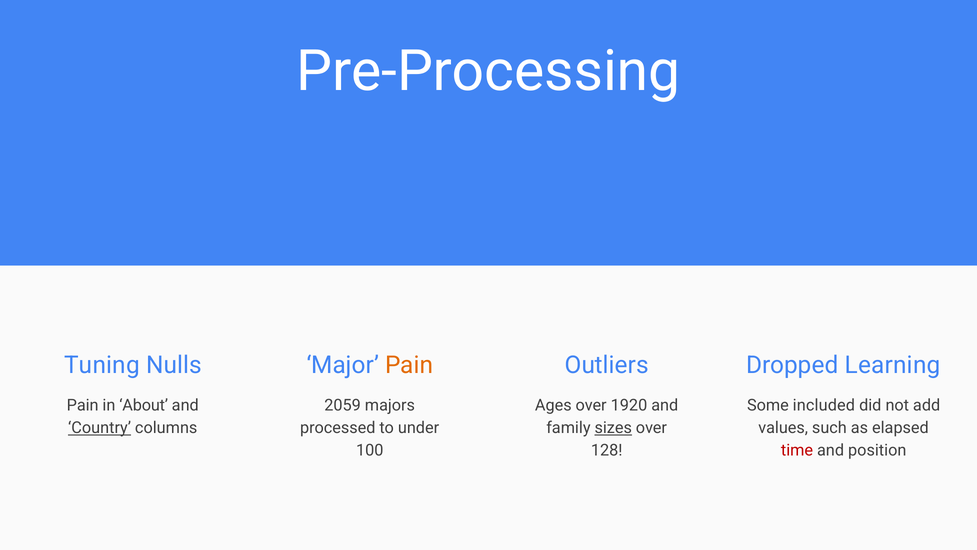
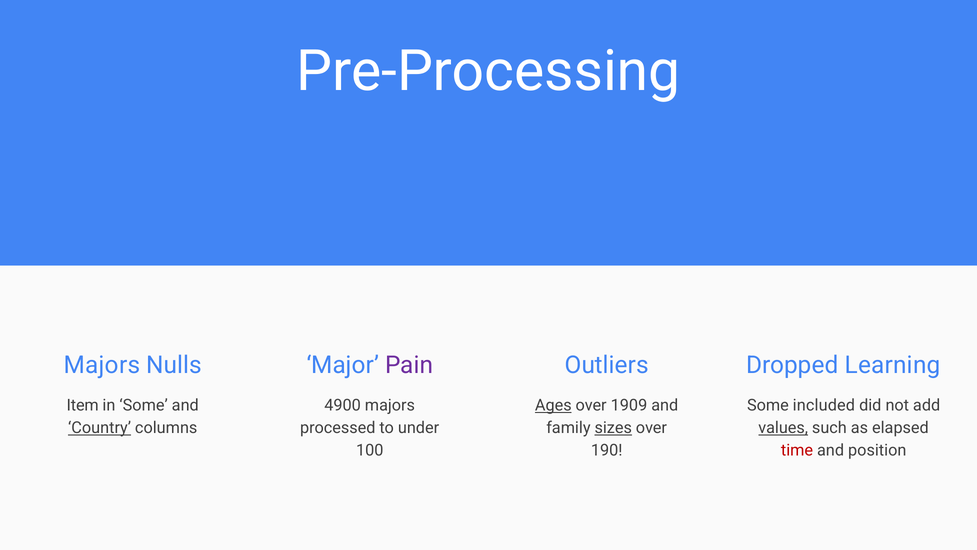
Tuning: Tuning -> Majors (102, 365)
Pain colour: orange -> purple (409, 365)
Pain: Pain -> Item (83, 405)
in About: About -> Some (144, 405)
2059: 2059 -> 4900 (343, 405)
Ages underline: none -> present (553, 405)
1920: 1920 -> 1909 (629, 405)
values underline: none -> present (783, 428)
128: 128 -> 190 (607, 450)
